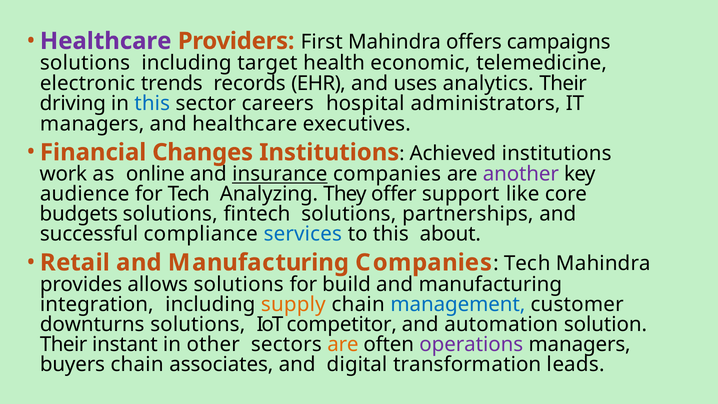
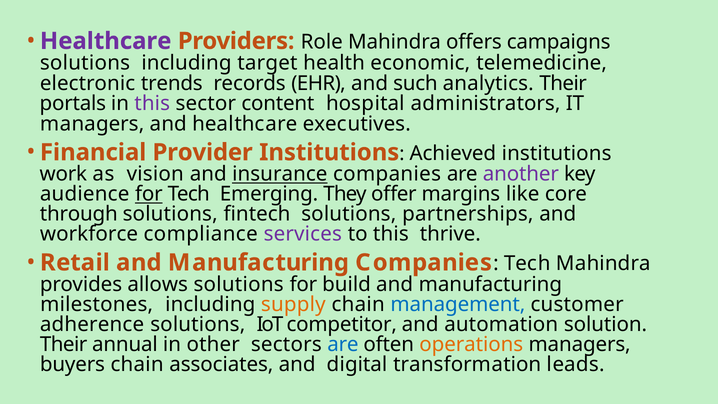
First: First -> Role (322, 42)
uses: uses -> such (415, 83)
driving: driving -> portals (73, 103)
this colour: blue -> purple (152, 103)
careers: careers -> content (278, 103)
Changes: Changes -> Provider (203, 152)
online: online -> vision (155, 174)
for underline: none -> present (149, 194)
Analyzing: Analyzing -> Emerging (269, 194)
support: support -> margins (461, 194)
budgets: budgets -> through (79, 214)
successful: successful -> workforce (89, 234)
services colour: blue -> purple (303, 234)
about: about -> thrive (450, 234)
integration: integration -> milestones (97, 304)
downturns: downturns -> adherence (92, 324)
instant: instant -> annual (125, 344)
are colour: orange -> blue (343, 344)
operations colour: purple -> orange (471, 344)
